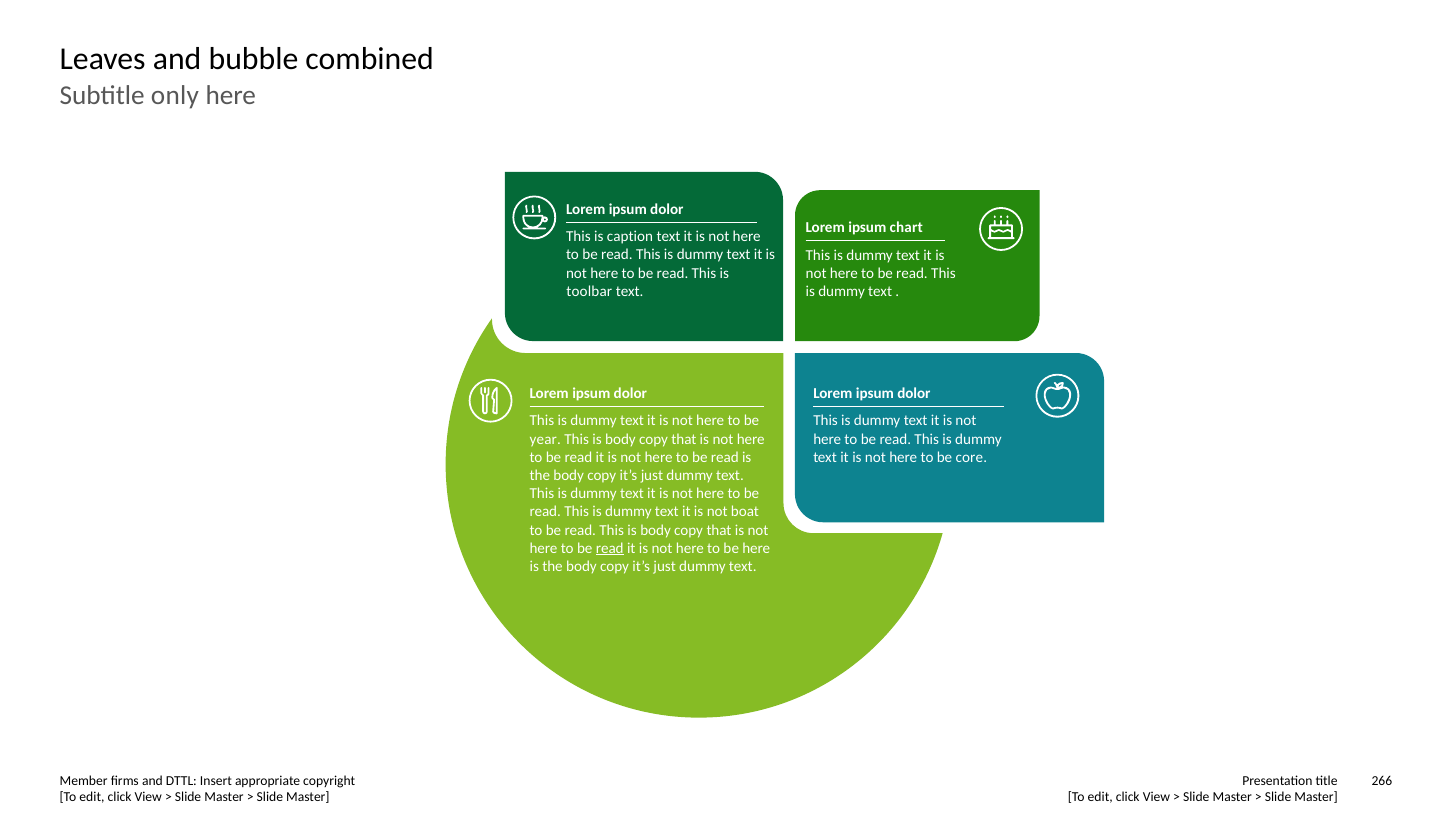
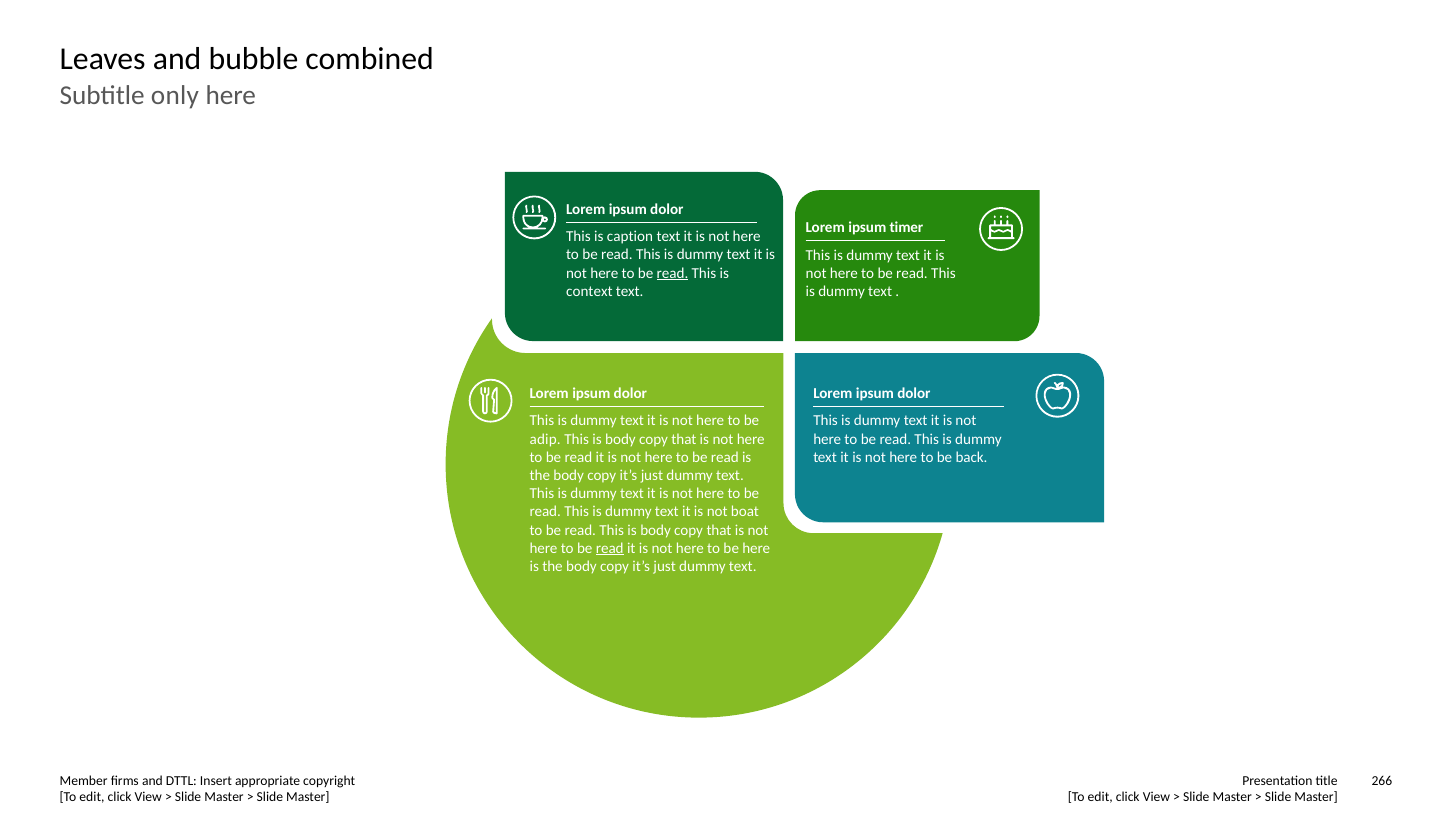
chart: chart -> timer (906, 228)
read underline: none -> present (673, 273)
toolbar: toolbar -> context (589, 291)
year: year -> adip (545, 439)
core: core -> back (971, 457)
